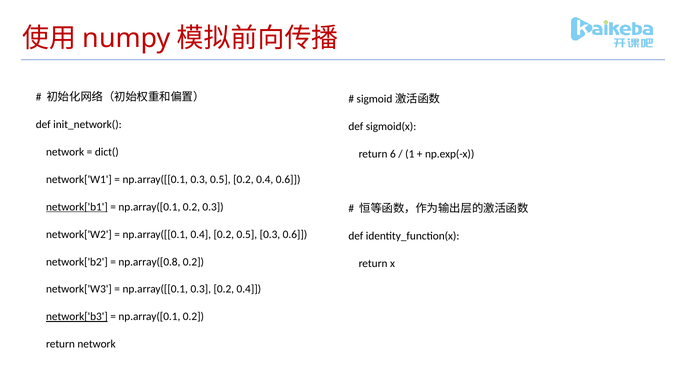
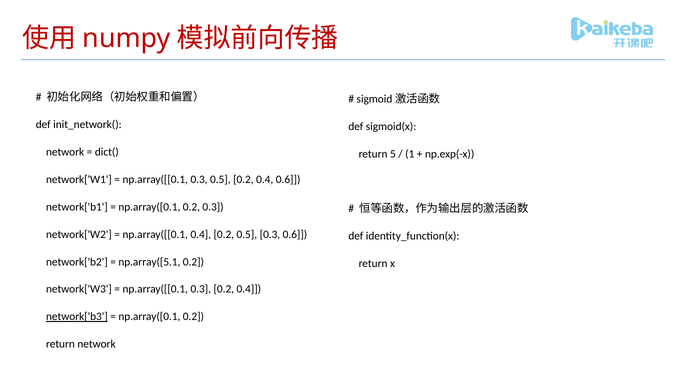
6: 6 -> 5 (393, 154)
network['b1 underline: present -> none (77, 207)
np.array([0.8: np.array([0.8 -> np.array([5.1 (149, 262)
